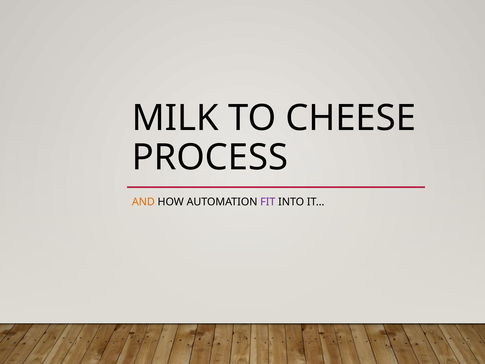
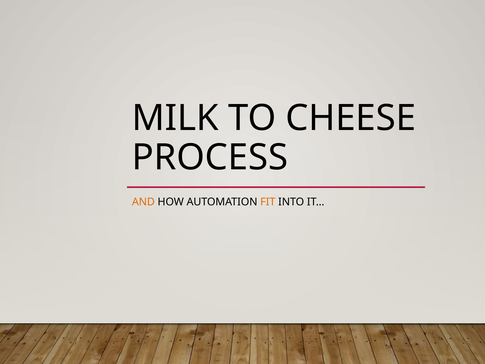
FIT colour: purple -> orange (268, 202)
